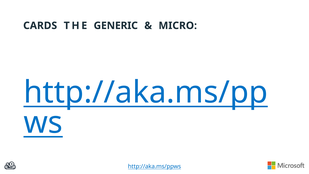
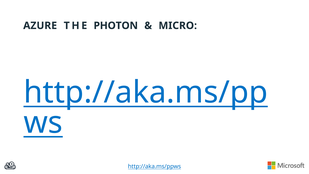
CARDS: CARDS -> AZURE (40, 26)
GENERIC: GENERIC -> PHOTON (116, 26)
